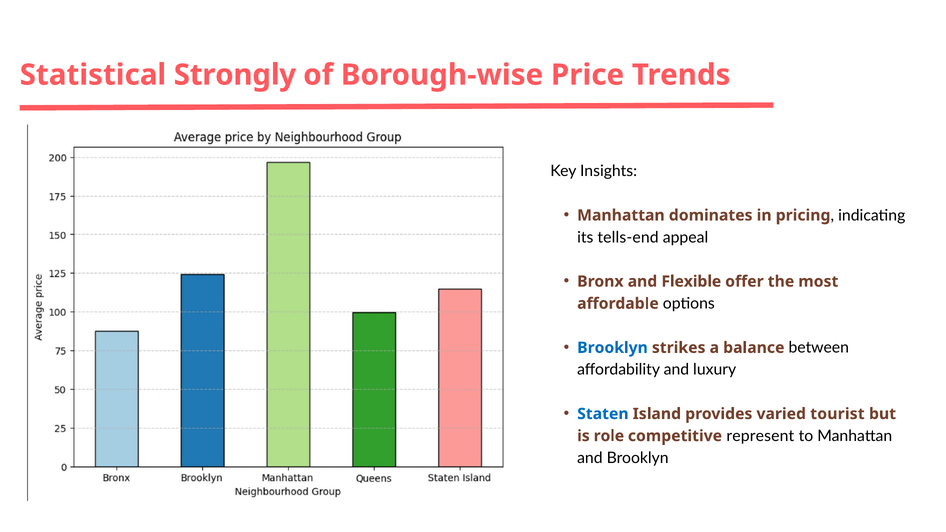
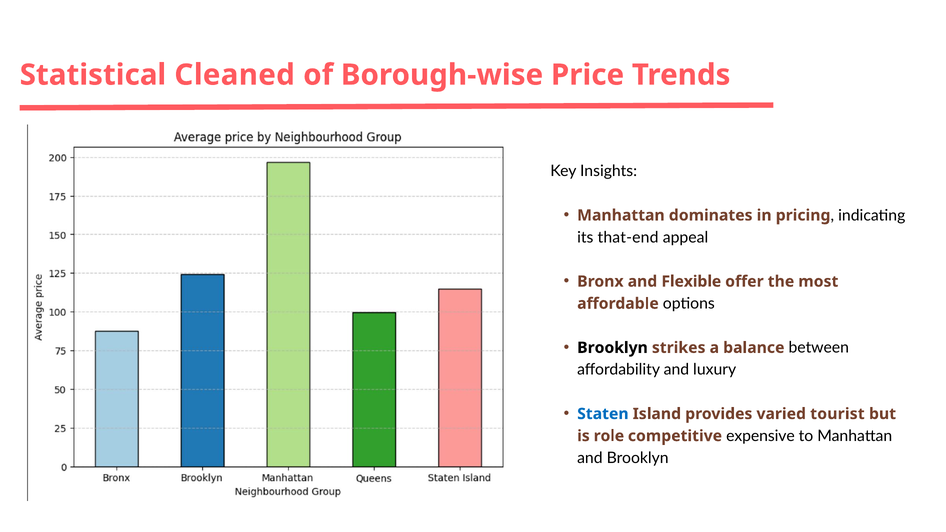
Strongly: Strongly -> Cleaned (235, 75)
tells-end: tells-end -> that-end (628, 237)
Brooklyn colour: blue -> black (612, 348)
represent: represent -> expensive (760, 436)
